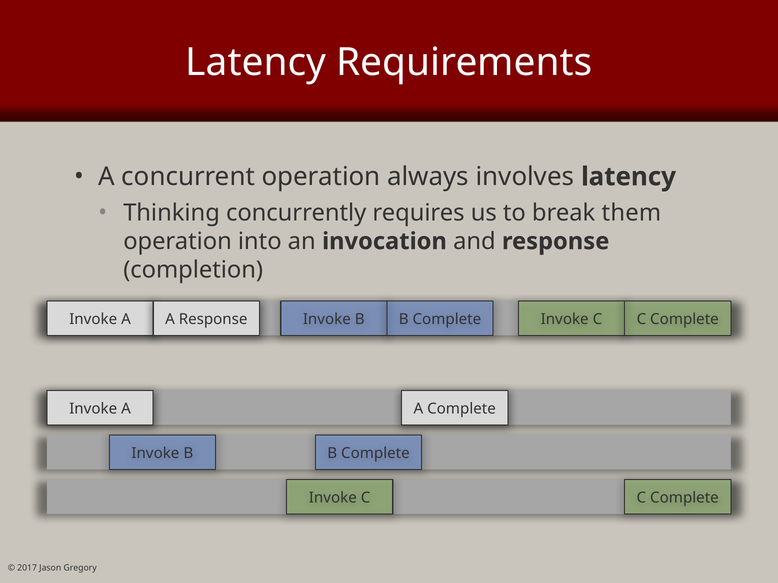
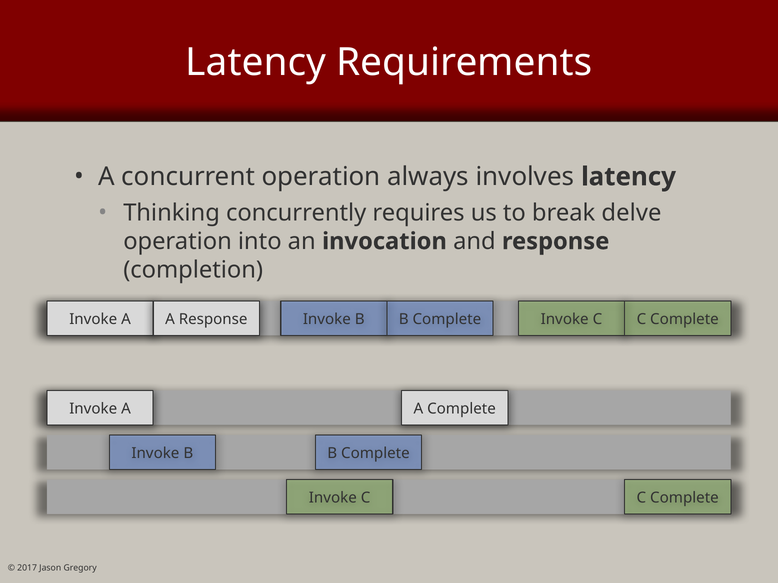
them: them -> delve (631, 213)
